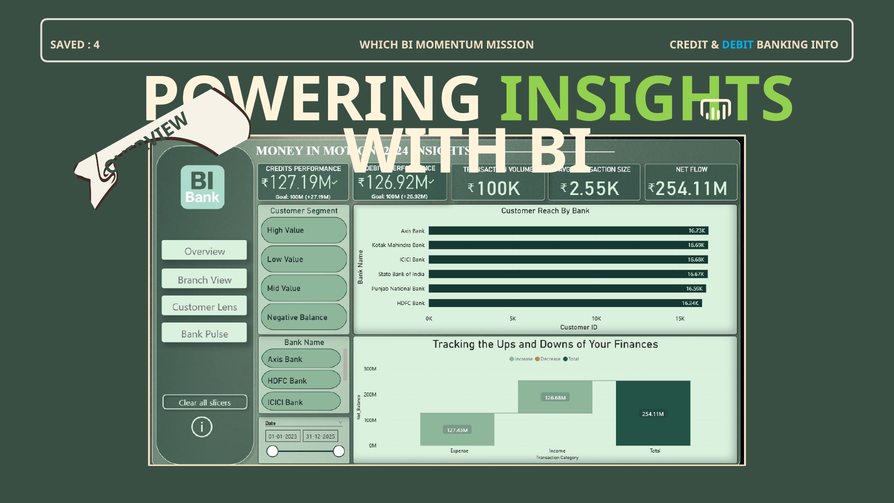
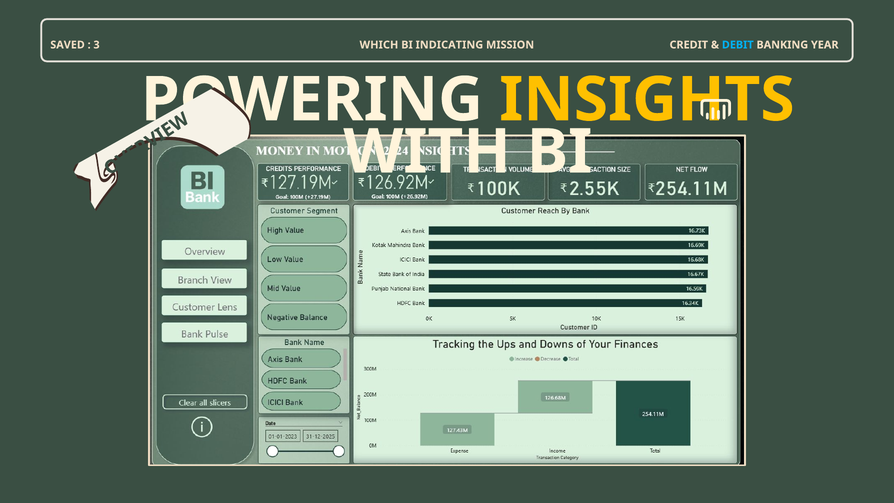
4: 4 -> 3 (97, 45)
MOMENTUM: MOMENTUM -> INDICATING (449, 45)
INTO: INTO -> YEAR (825, 45)
INSIGHTS colour: light green -> yellow (647, 100)
